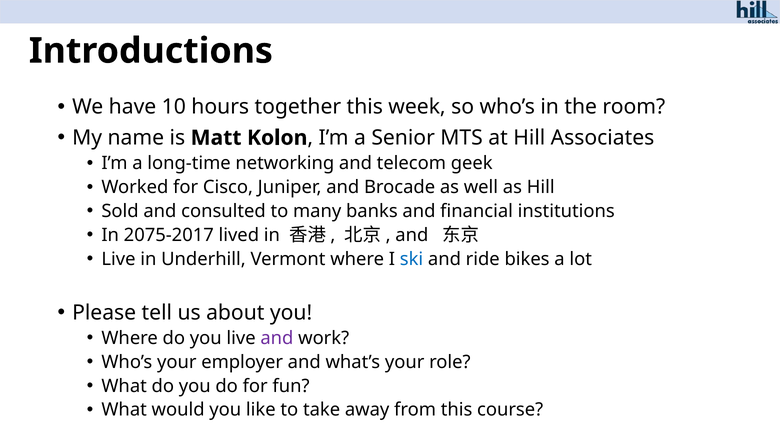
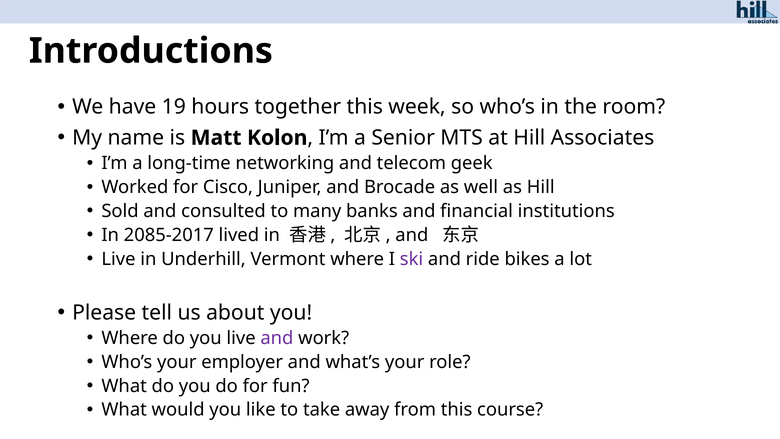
10: 10 -> 19 (174, 107)
2075-2017: 2075-2017 -> 2085-2017 (169, 235)
ski colour: blue -> purple (412, 259)
